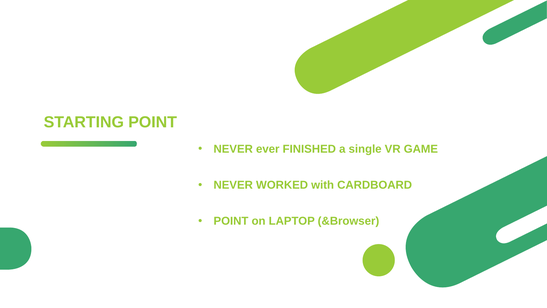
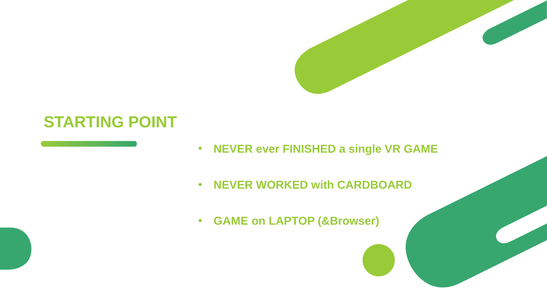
POINT: POINT -> GAME (231, 221)
